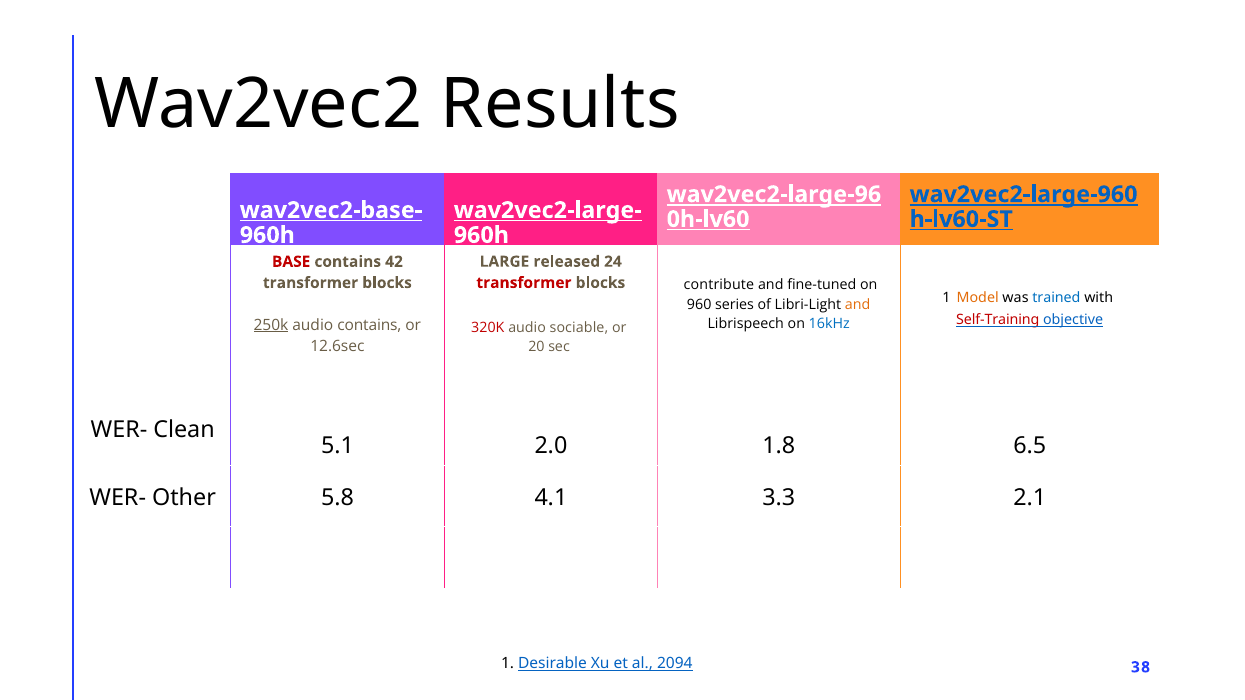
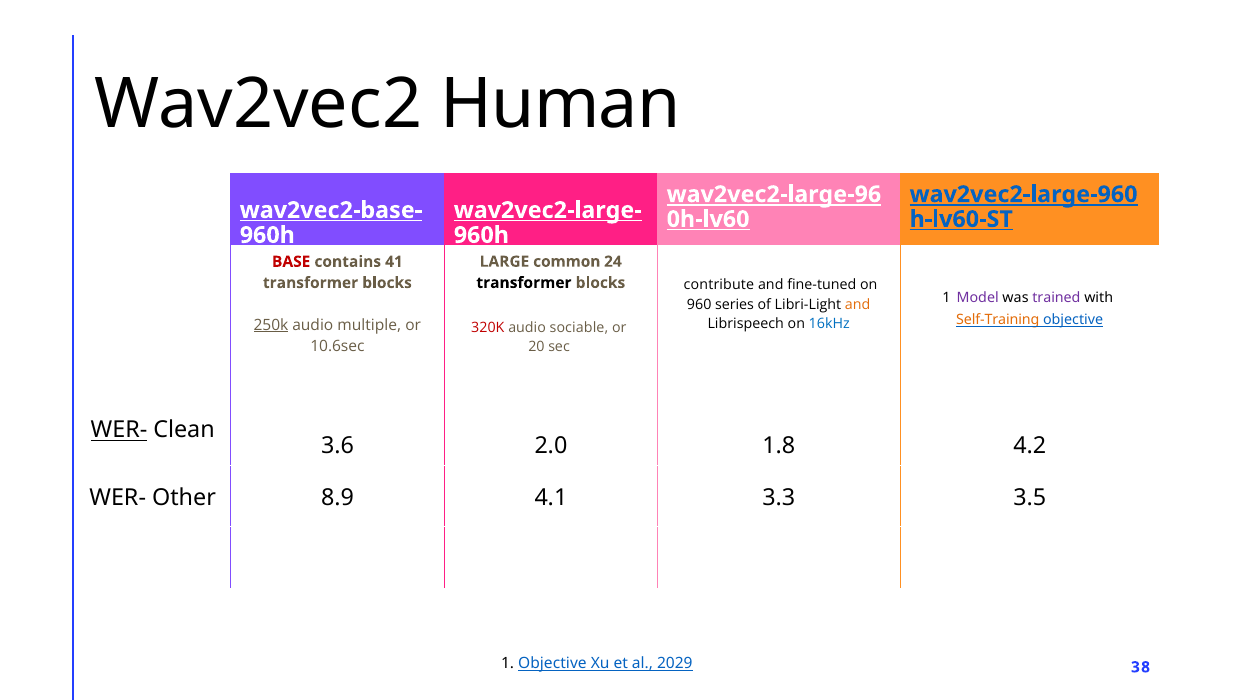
Results: Results -> Human (561, 105)
released: released -> common (567, 262)
42: 42 -> 41 (394, 262)
transformer colour: red -> black (524, 283)
Model colour: orange -> purple (978, 298)
trained colour: blue -> purple (1056, 298)
Self-Training colour: red -> orange (998, 320)
audio contains: contains -> multiple (369, 325)
12.6sec: 12.6sec -> 10.6sec (337, 346)
WER- underline: none -> present (119, 430)
5.1: 5.1 -> 3.6 (338, 446)
6.5: 6.5 -> 4.2 (1030, 446)
5.8: 5.8 -> 8.9 (338, 498)
2.1: 2.1 -> 3.5 (1030, 498)
1 Desirable: Desirable -> Objective (552, 664)
2094: 2094 -> 2029 (675, 664)
